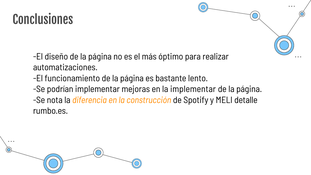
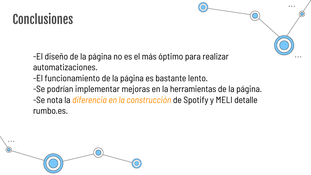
la implementar: implementar -> herramientas (193, 89)
